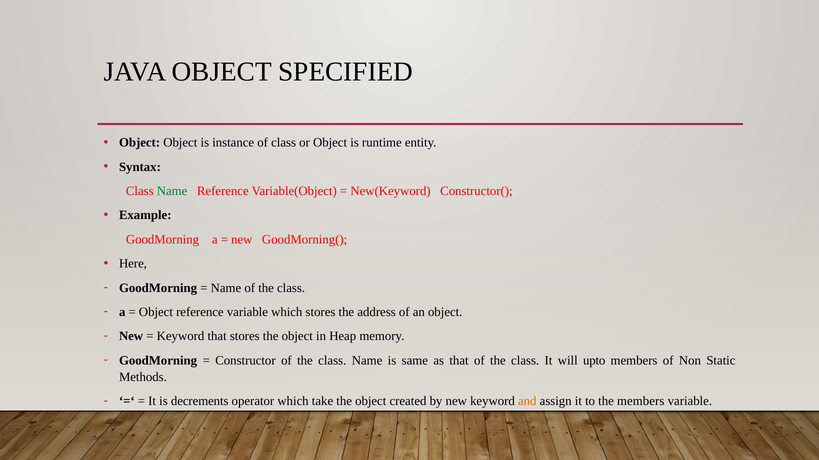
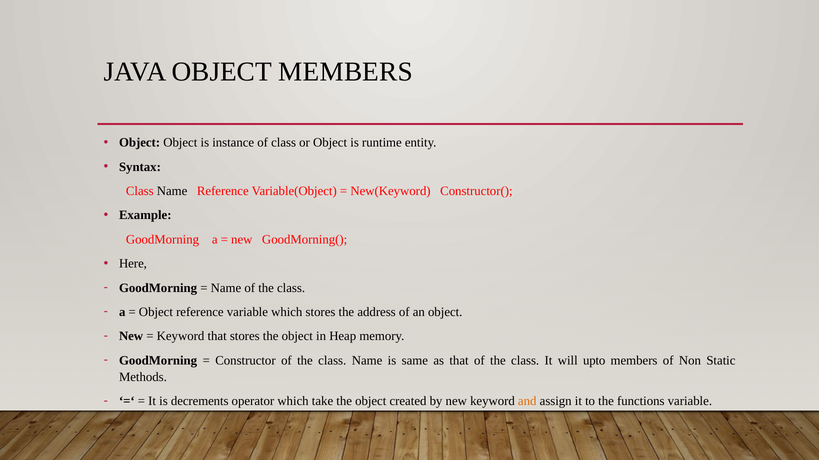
OBJECT SPECIFIED: SPECIFIED -> MEMBERS (346, 72)
Name colour: green -> black (172, 191)
the members: members -> functions (641, 402)
